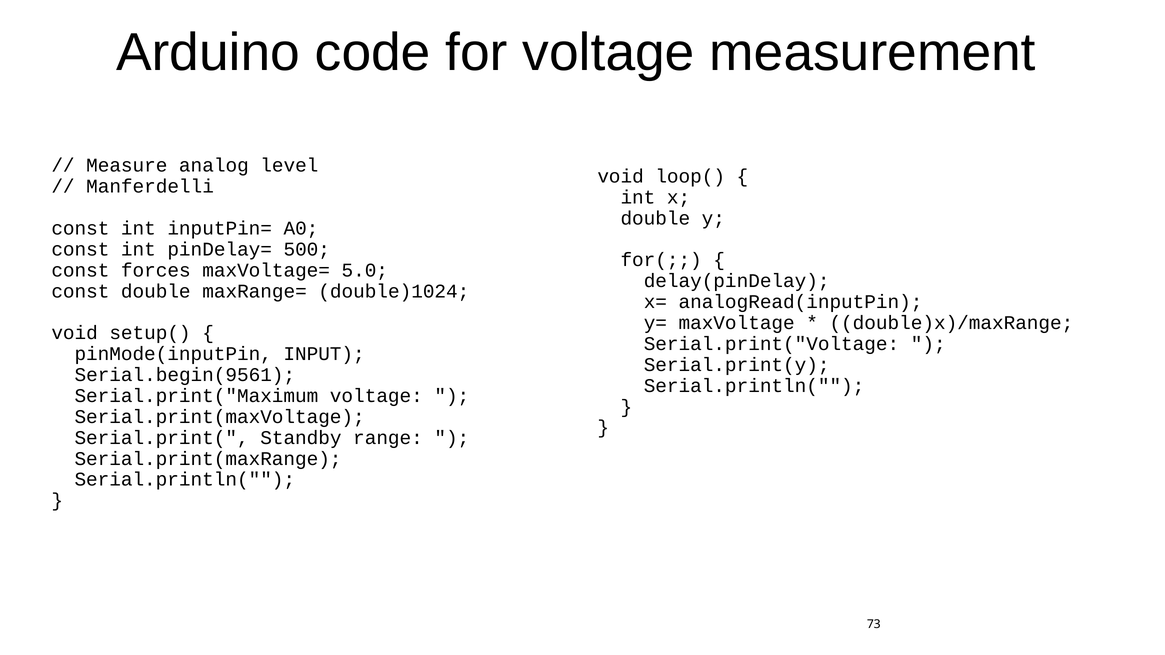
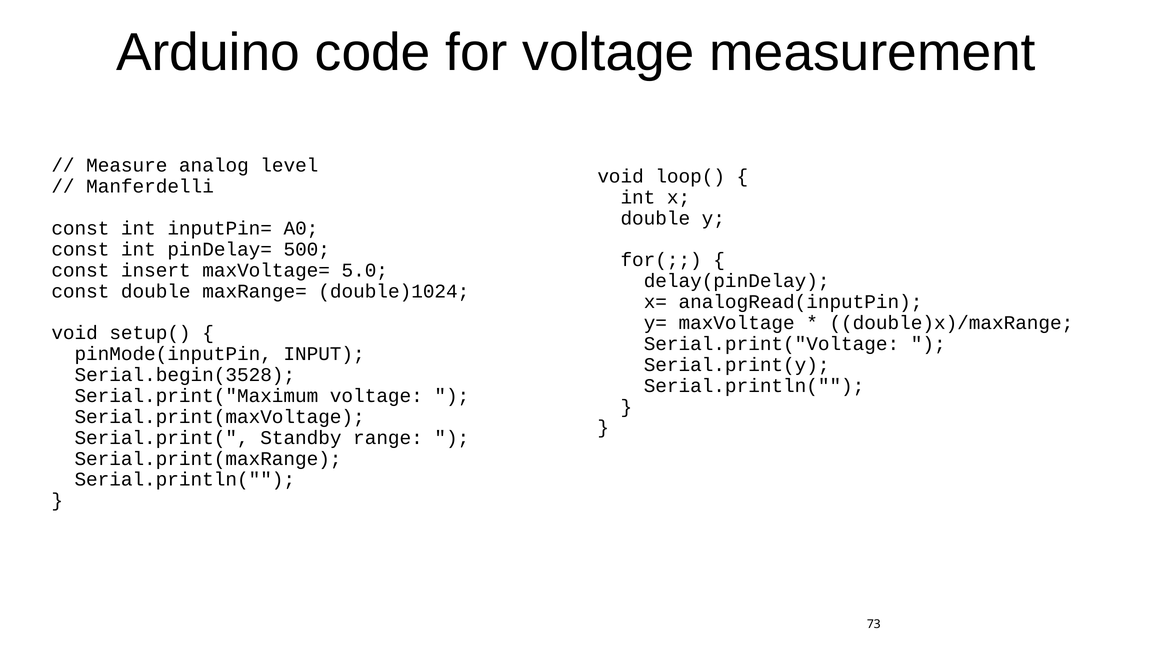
forces: forces -> insert (156, 270)
Serial.begin(9561: Serial.begin(9561 -> Serial.begin(3528 (185, 375)
